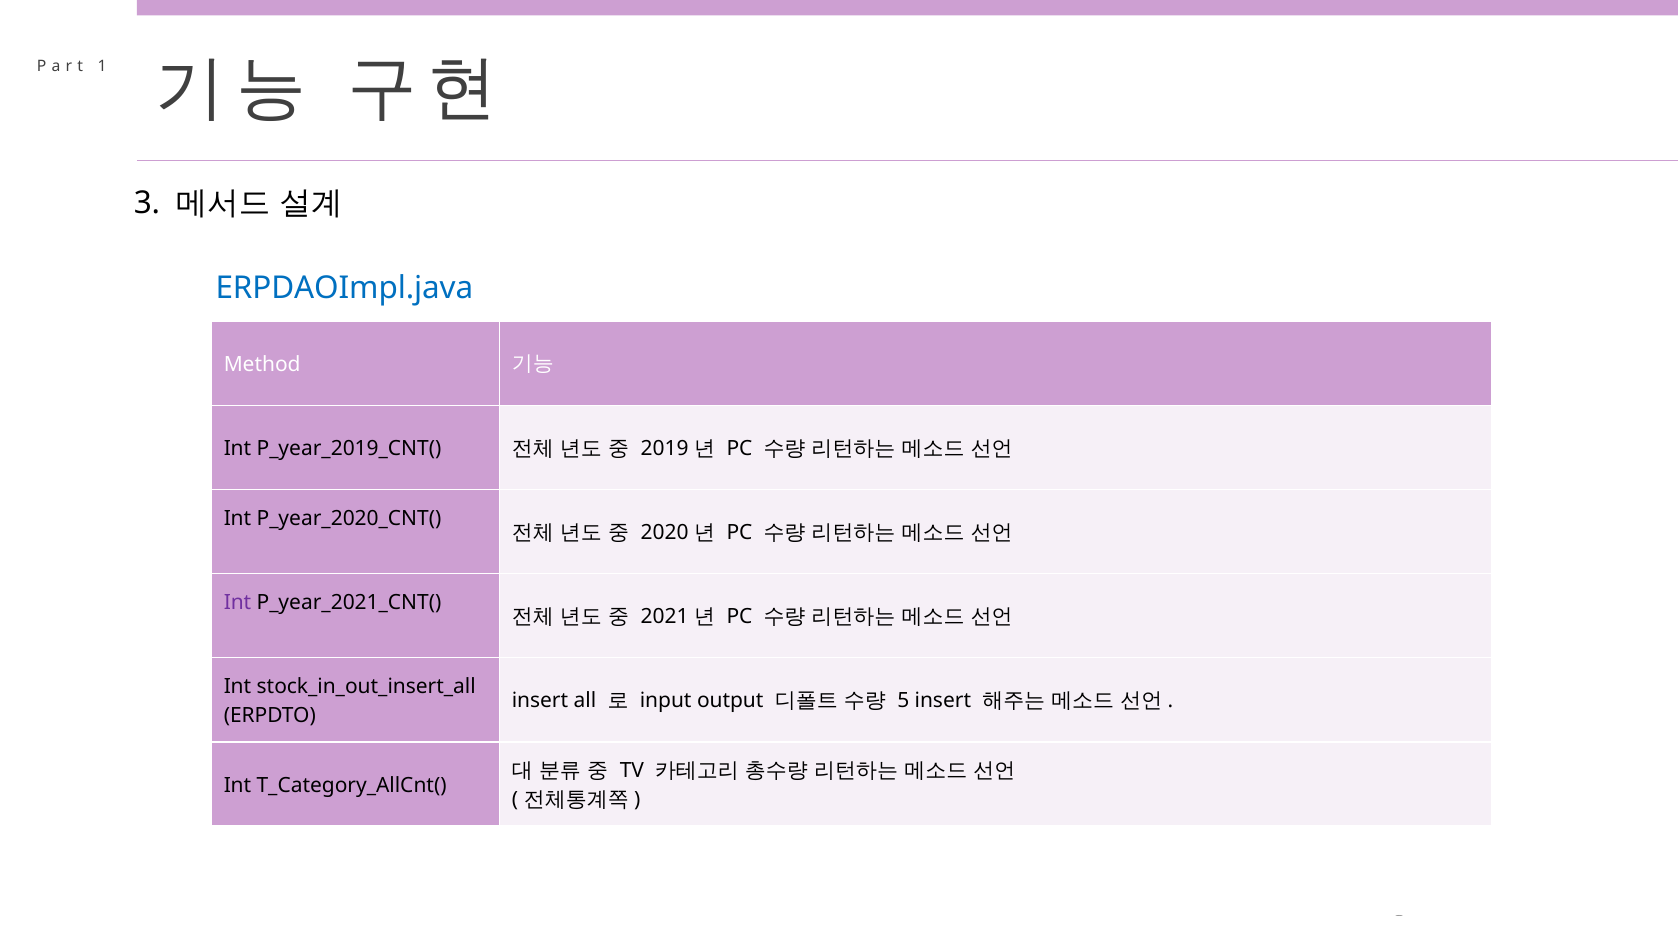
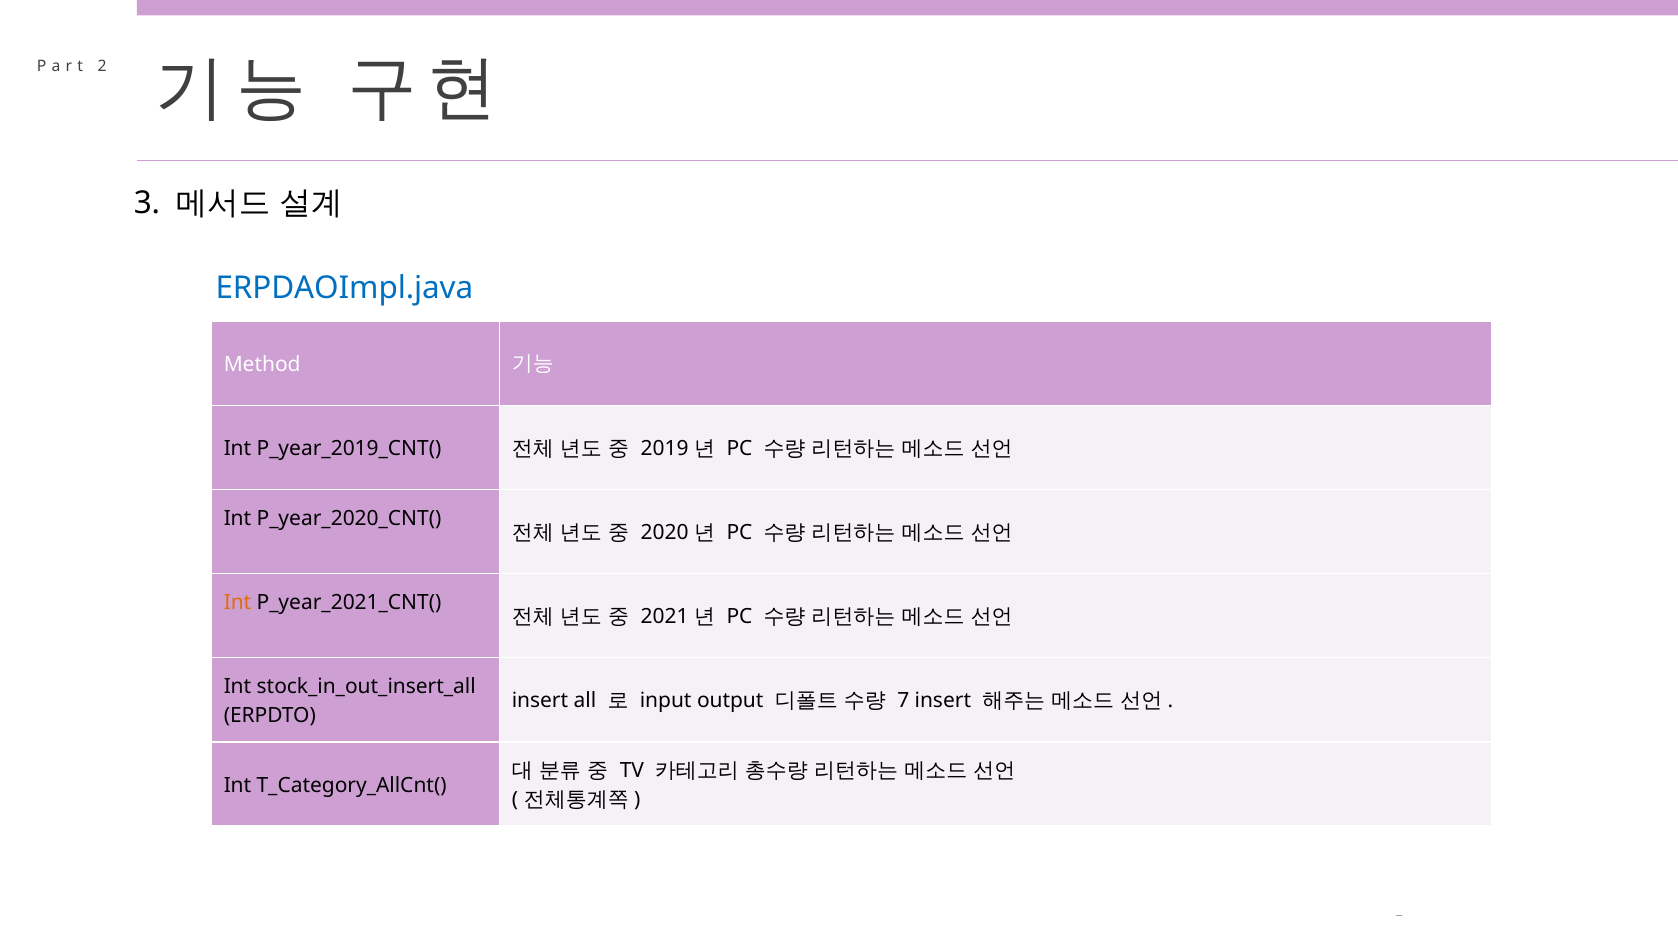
1: 1 -> 2 (102, 67)
Int colour: purple -> orange (238, 603)
5: 5 -> 7 (903, 701)
